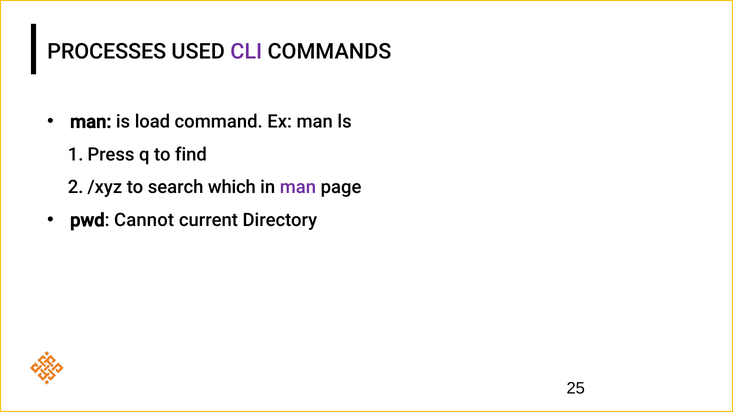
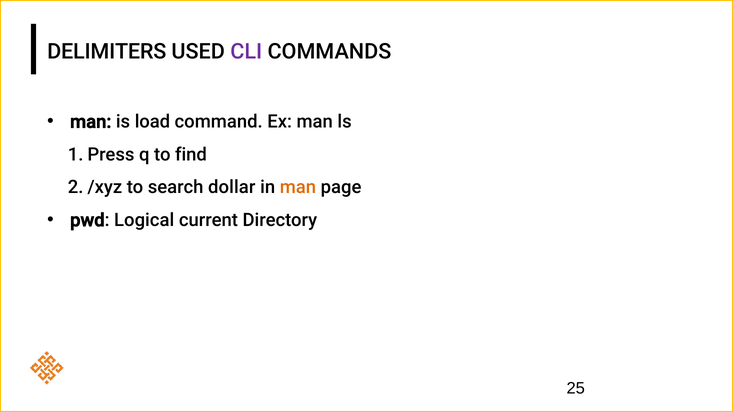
PROCESSES: PROCESSES -> DELIMITERS (107, 52)
which: which -> dollar (232, 188)
man colour: purple -> orange (298, 188)
Cannot: Cannot -> Logical (144, 220)
